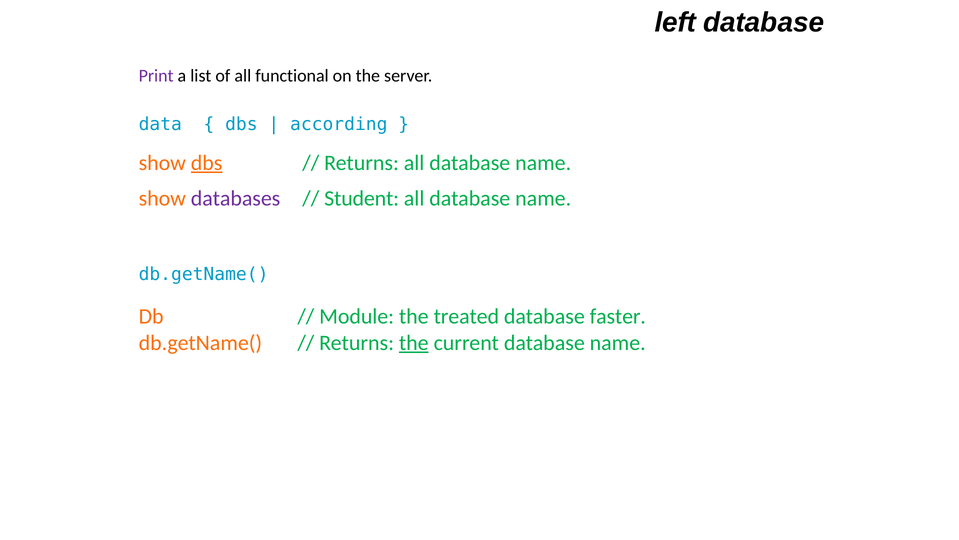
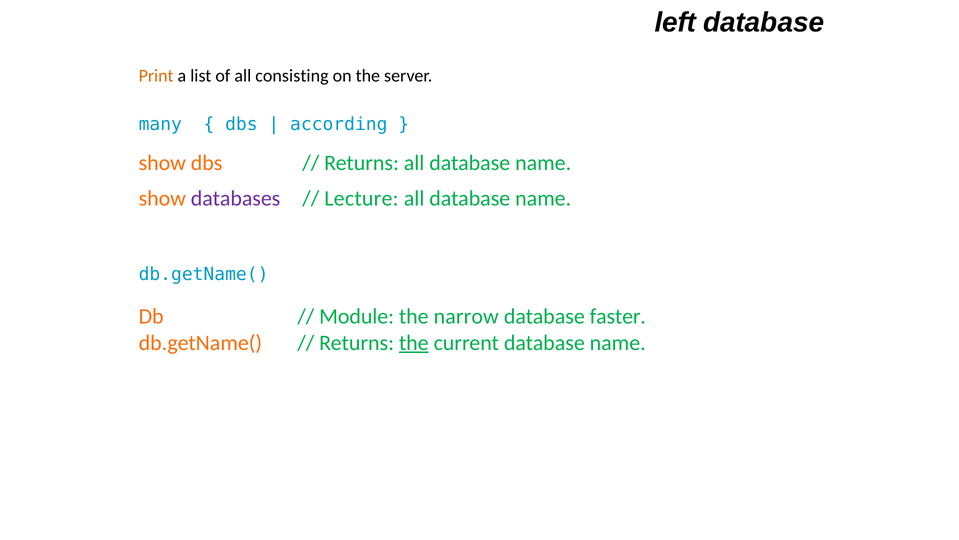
Print colour: purple -> orange (156, 76)
functional: functional -> consisting (292, 76)
data: data -> many (160, 124)
dbs underline: present -> none (207, 163)
Student: Student -> Lecture (361, 199)
treated: treated -> narrow (466, 316)
